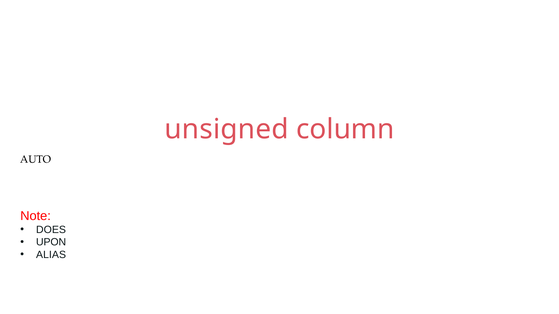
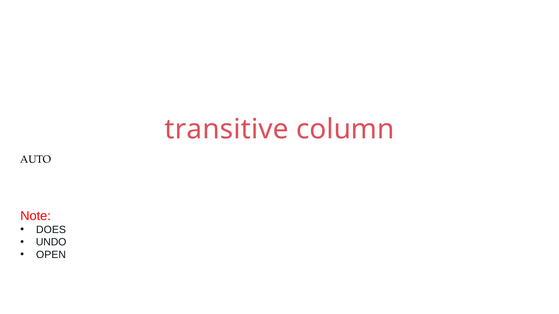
unsigned: unsigned -> transitive (227, 129)
UPON: UPON -> UNDO (51, 243)
ALIAS: ALIAS -> OPEN (51, 255)
